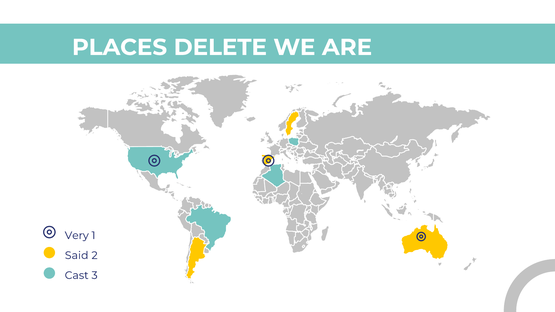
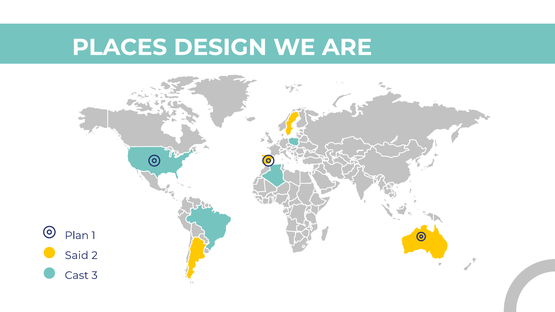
DELETE: DELETE -> DESIGN (220, 47)
Very: Very -> Plan (77, 236)
